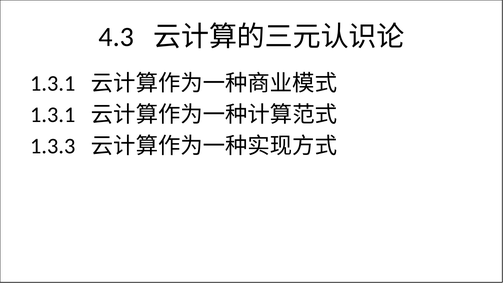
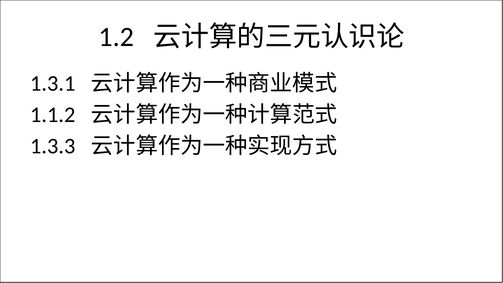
4.3: 4.3 -> 1.2 (116, 37)
1.3.1: 1.3.1 -> 1.1.2 (53, 115)
